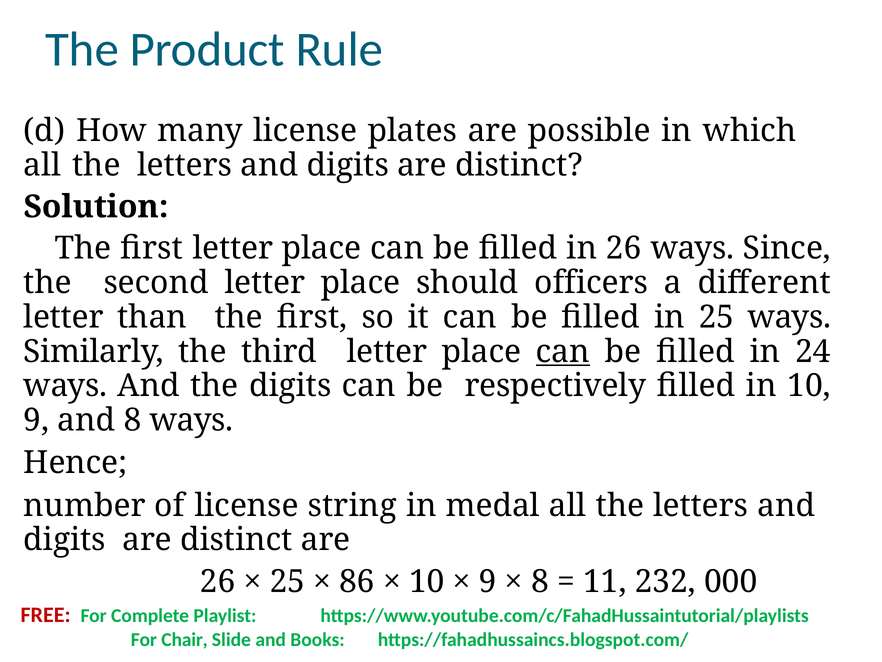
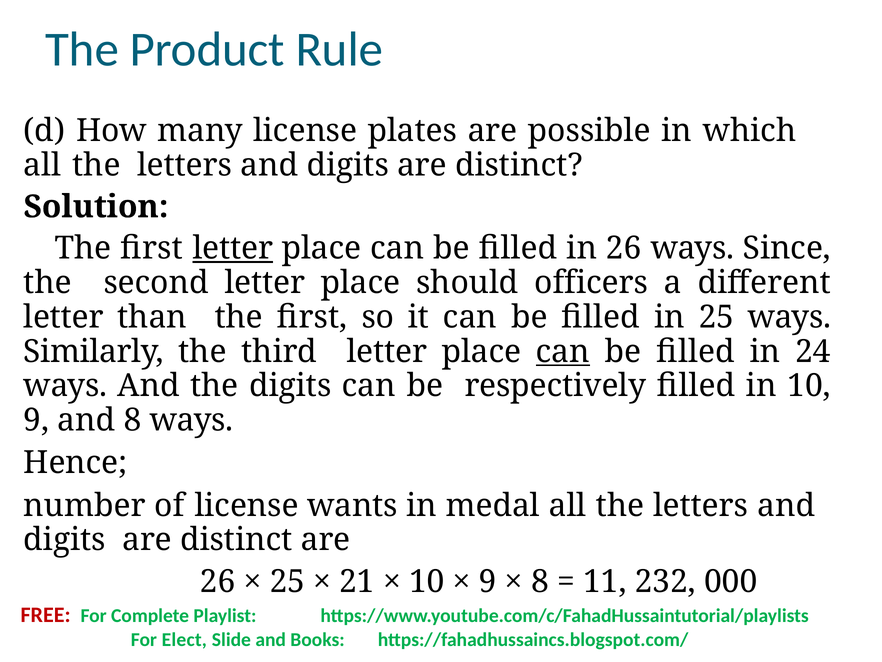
letter underline: none -> present (233, 248)
string: string -> wants (352, 505)
86: 86 -> 21 (357, 581)
Chair: Chair -> Elect (184, 639)
